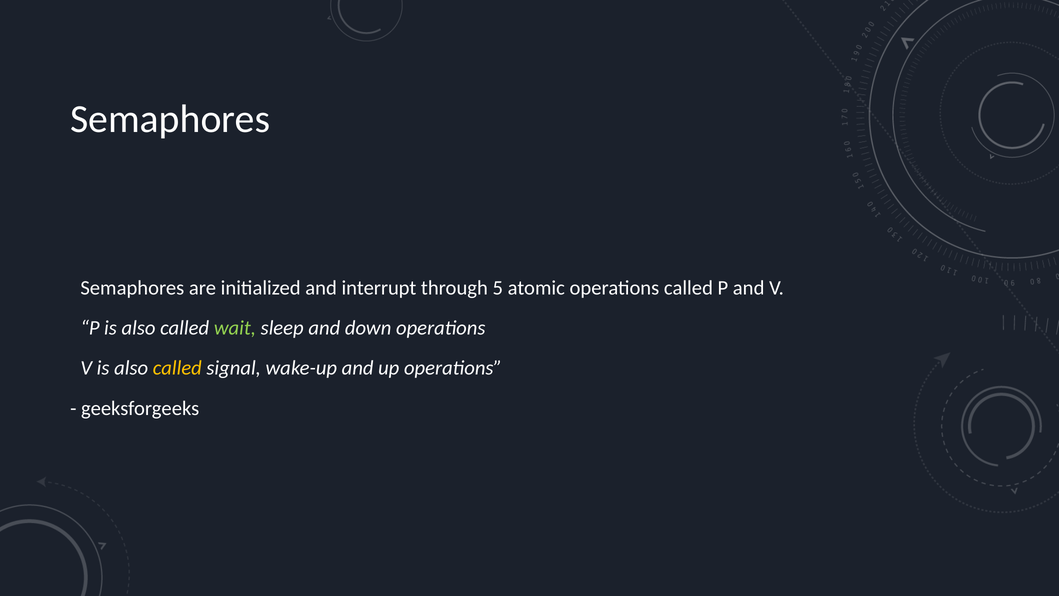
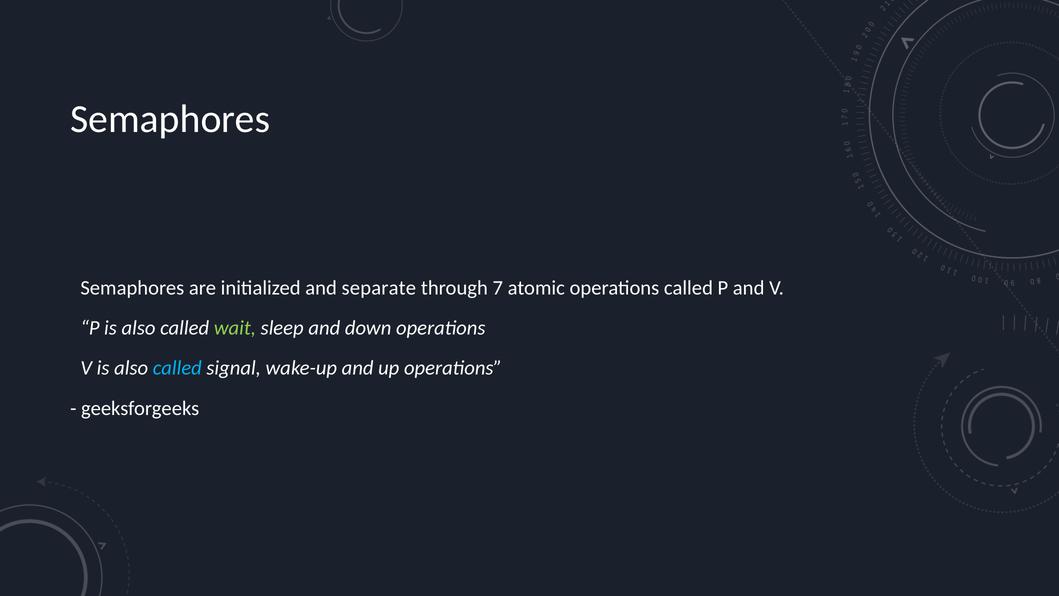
interrupt: interrupt -> separate (379, 288)
5: 5 -> 7 (498, 288)
called colour: yellow -> light blue (177, 368)
